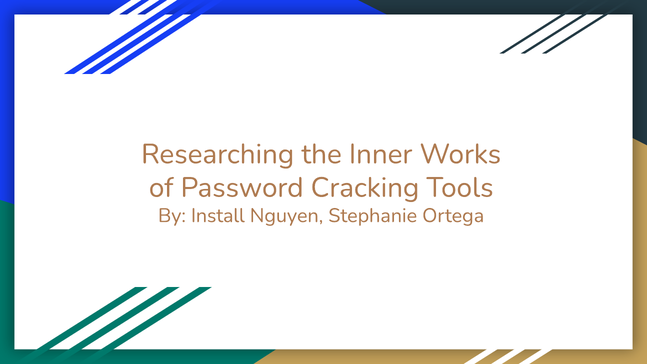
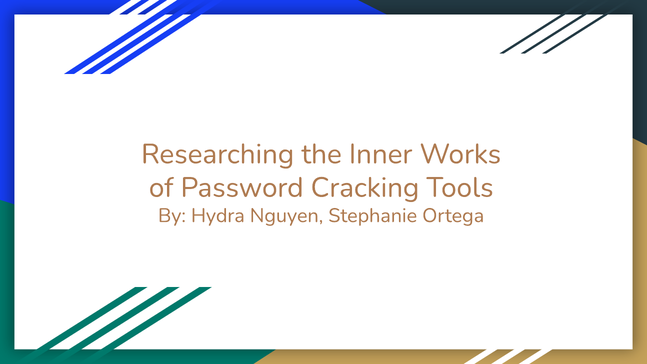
Install: Install -> Hydra (218, 216)
